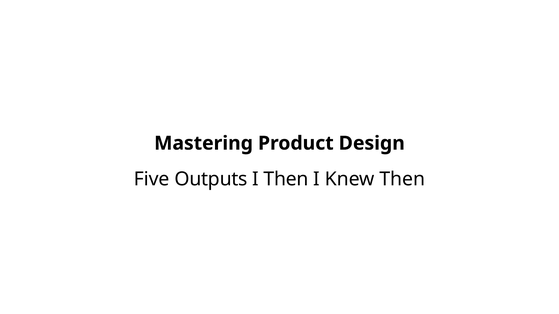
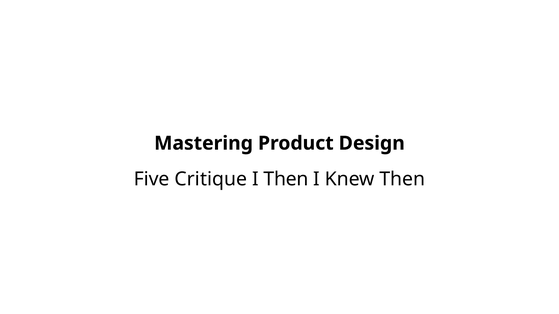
Outputs: Outputs -> Critique (211, 179)
